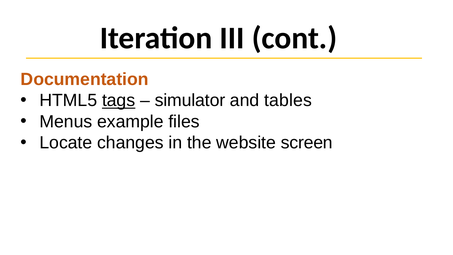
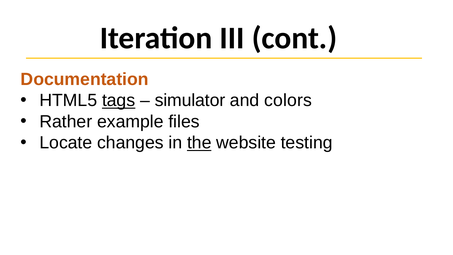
tables: tables -> colors (288, 100)
Menus: Menus -> Rather (66, 122)
the underline: none -> present (199, 143)
screen: screen -> testing (307, 143)
